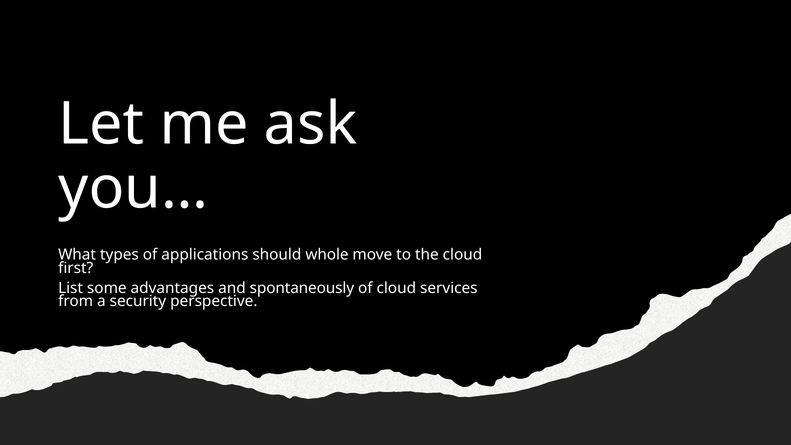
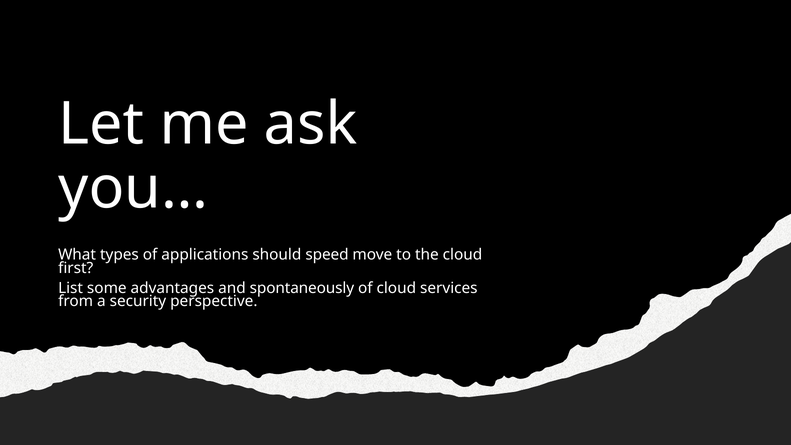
whole: whole -> speed (327, 255)
